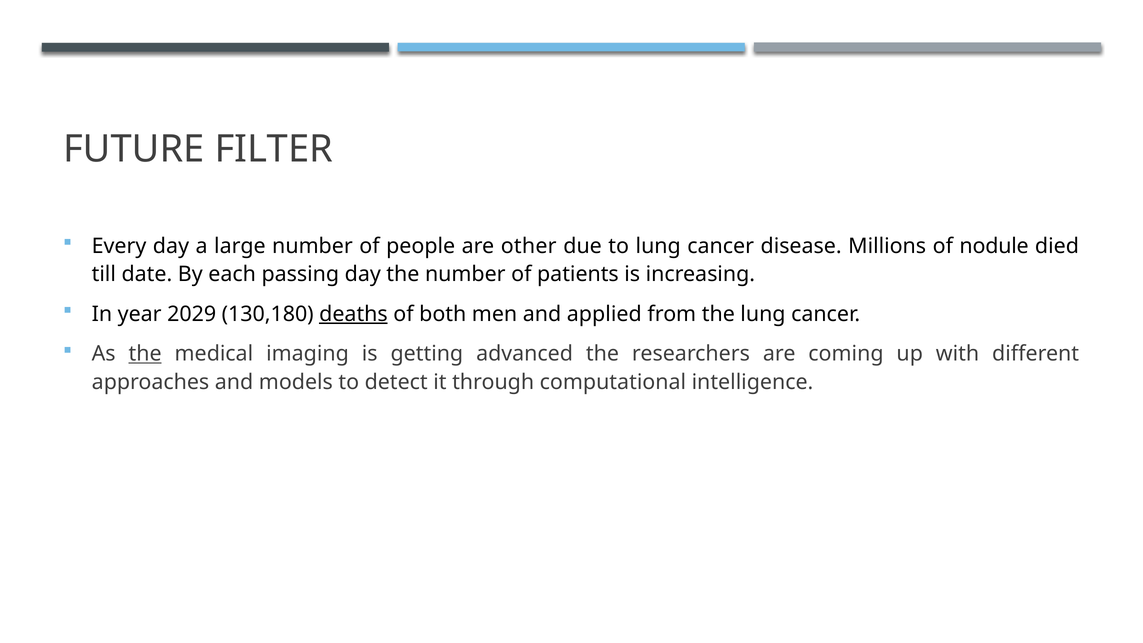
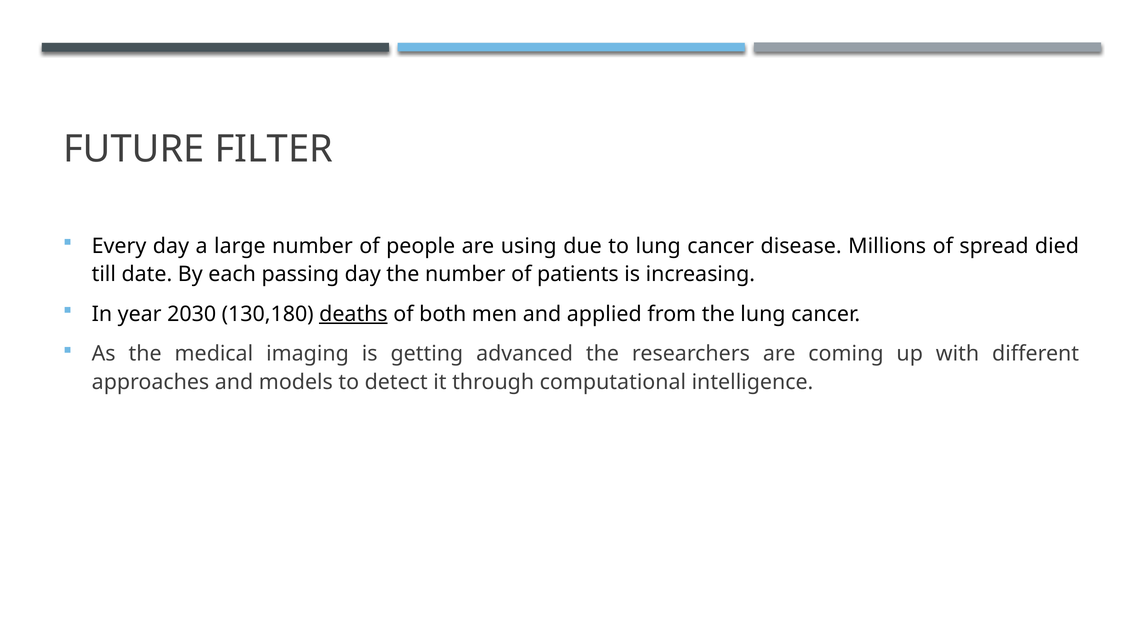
other: other -> using (529, 246)
nodule: nodule -> spread (994, 246)
2029: 2029 -> 2030 (192, 314)
the underline: present -> none (145, 354)
